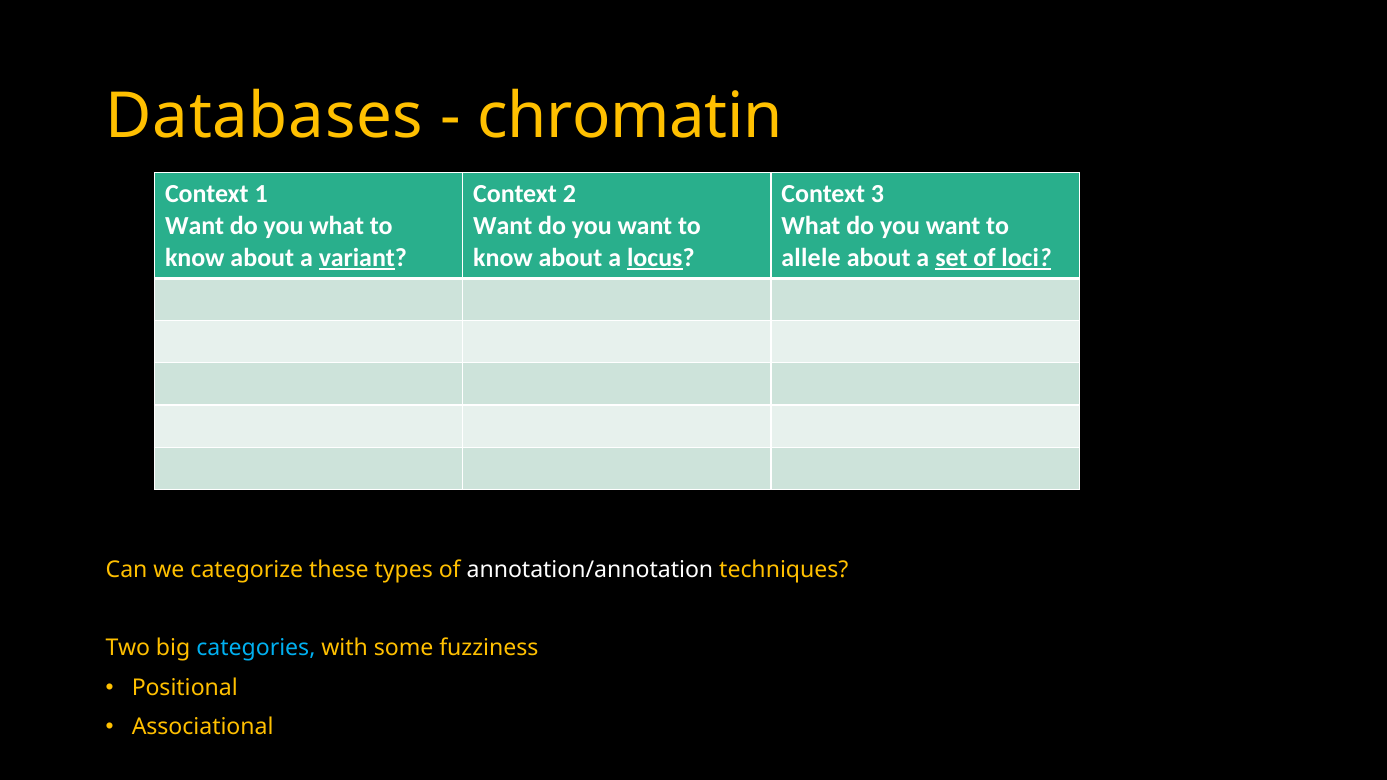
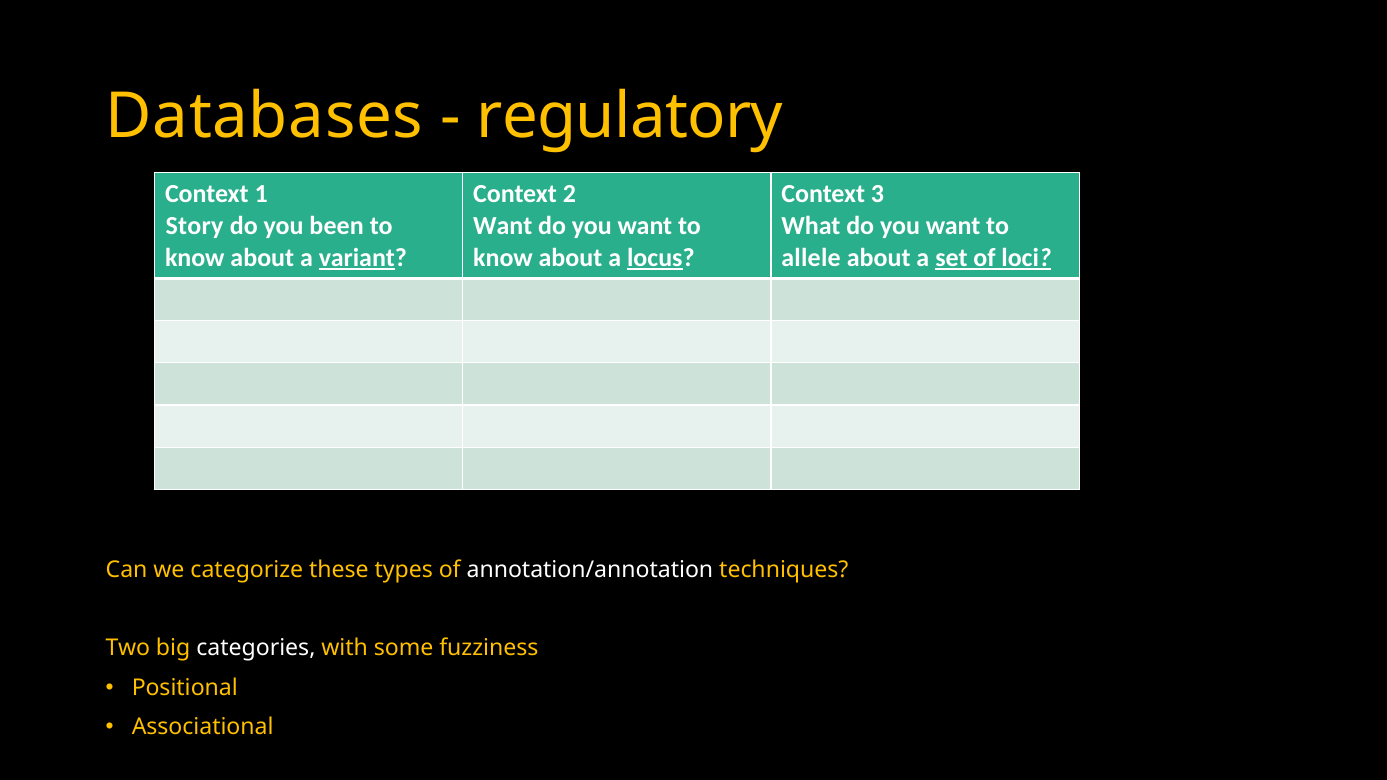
chromatin: chromatin -> regulatory (630, 117)
Want: Want -> Story (194, 226)
you what: what -> been (337, 226)
categories colour: light blue -> white (256, 648)
